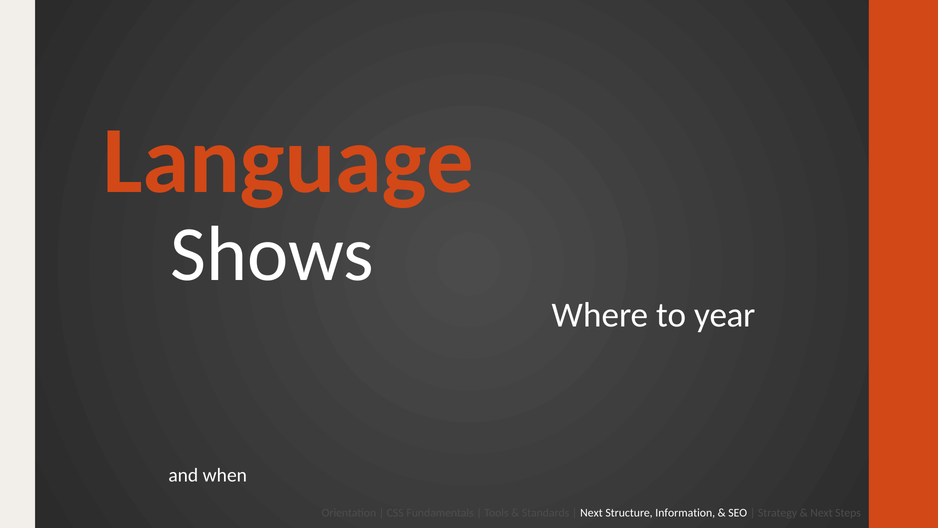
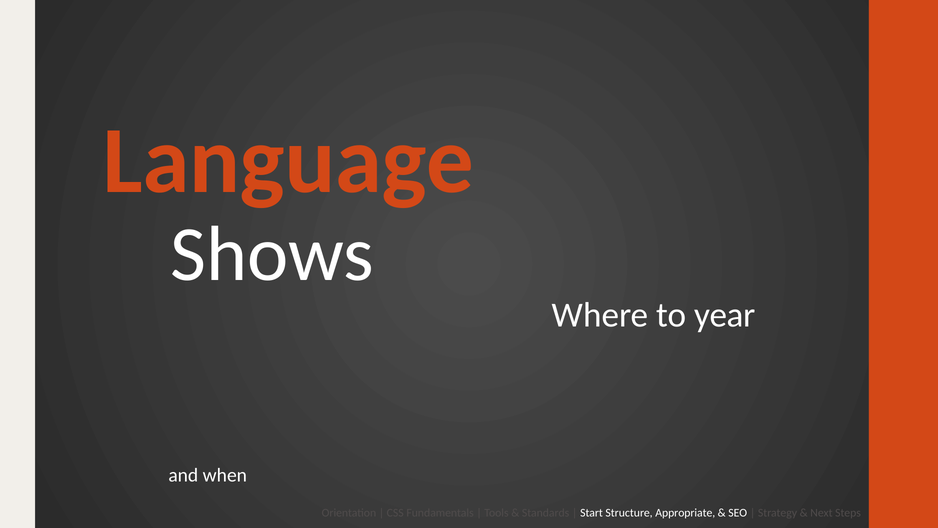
Next: Next -> Start (592, 512)
Information: Information -> Appropriate (685, 512)
